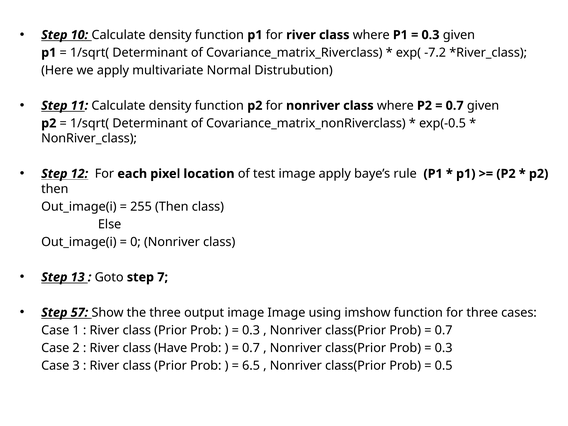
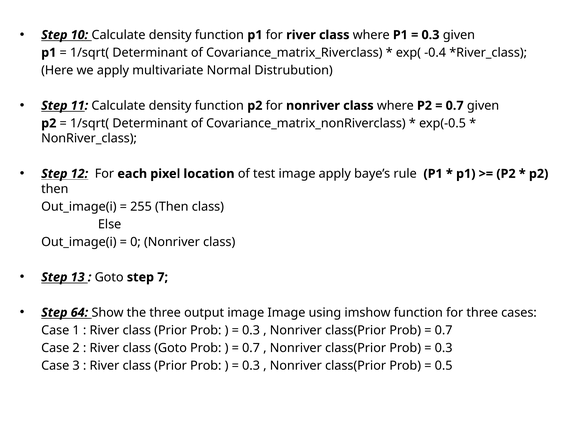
-7.2: -7.2 -> -0.4 (435, 53)
57: 57 -> 64 (79, 313)
class Have: Have -> Goto (171, 348)
6.5: 6.5 -> 0.3 (251, 366)
